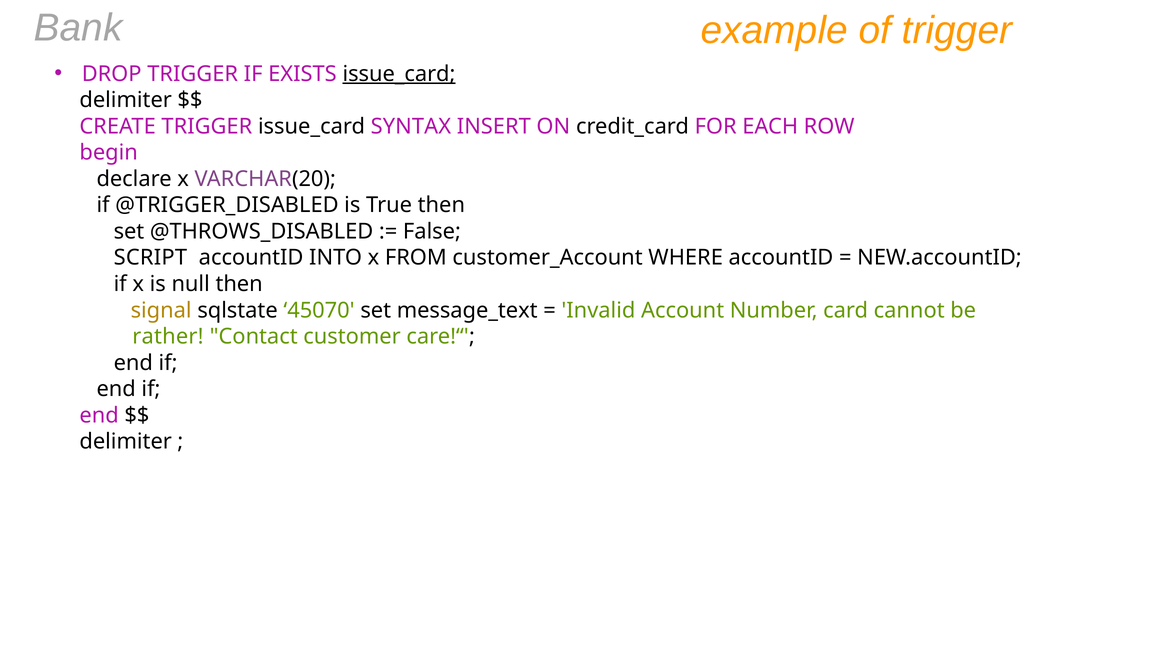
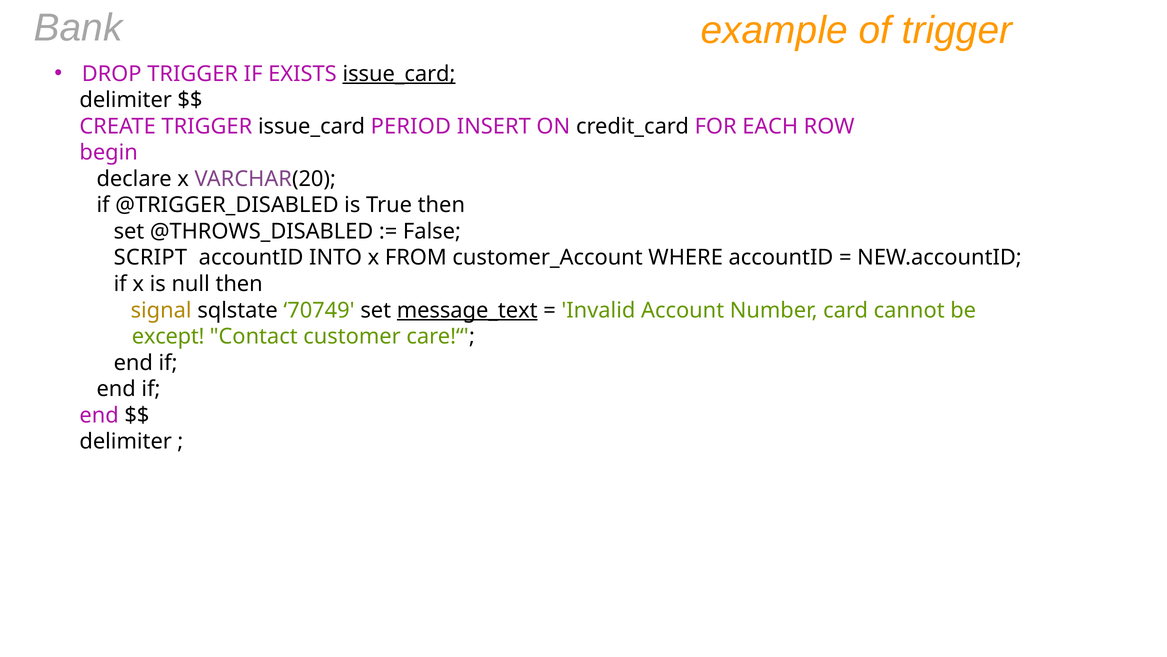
SYNTAX: SYNTAX -> PERIOD (411, 126)
45070: 45070 -> 70749 (319, 310)
message_text underline: none -> present (467, 310)
rather: rather -> except (168, 336)
